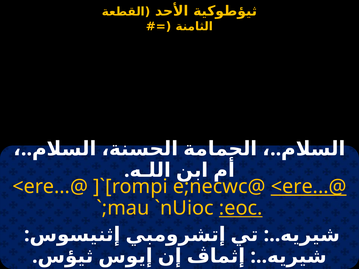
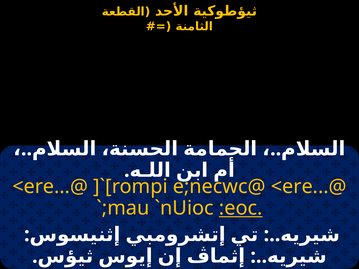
<ere...@ underline: present -> none (309, 187)
